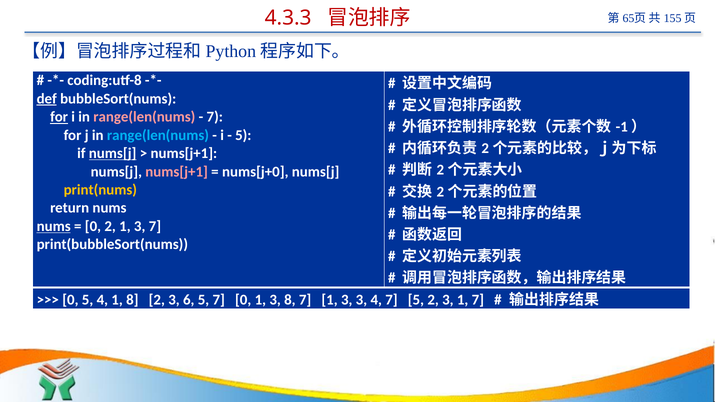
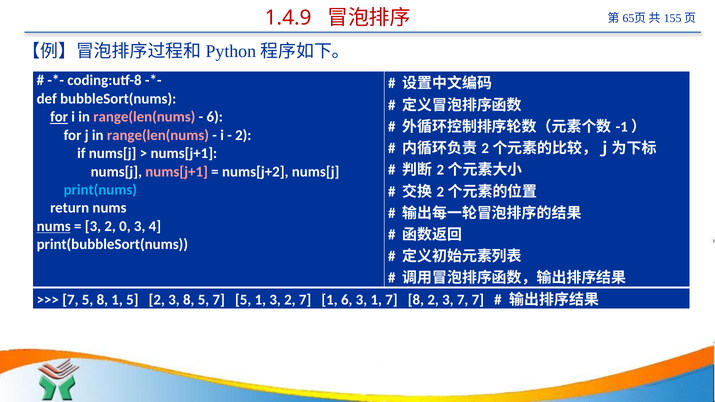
4.3.3: 4.3.3 -> 1.4.9 (288, 18)
def underline: present -> none (47, 99)
7: 7 -> 6 (215, 117)
range(len(nums colour: light blue -> pink (158, 135)
5: 5 -> 2 (243, 135)
nums[j underline: present -> none (113, 153)
nums[j+0: nums[j+0 -> nums[j+2 (255, 172)
print(nums colour: yellow -> light blue (100, 190)
0: 0 -> 3 (93, 226)
2 1: 1 -> 0 (125, 226)
3 7: 7 -> 4 (155, 226)
0: 0 -> 7 (70, 300)
5 4: 4 -> 8 (102, 300)
1 8: 8 -> 5 (132, 300)
3 6: 6 -> 8 (189, 300)
5 7 0: 0 -> 5 (243, 300)
1 3 8: 8 -> 2 (290, 300)
7 1 3: 3 -> 6 (347, 300)
3 4: 4 -> 1 (376, 300)
7 5: 5 -> 8 (416, 300)
3 1: 1 -> 7 (463, 300)
